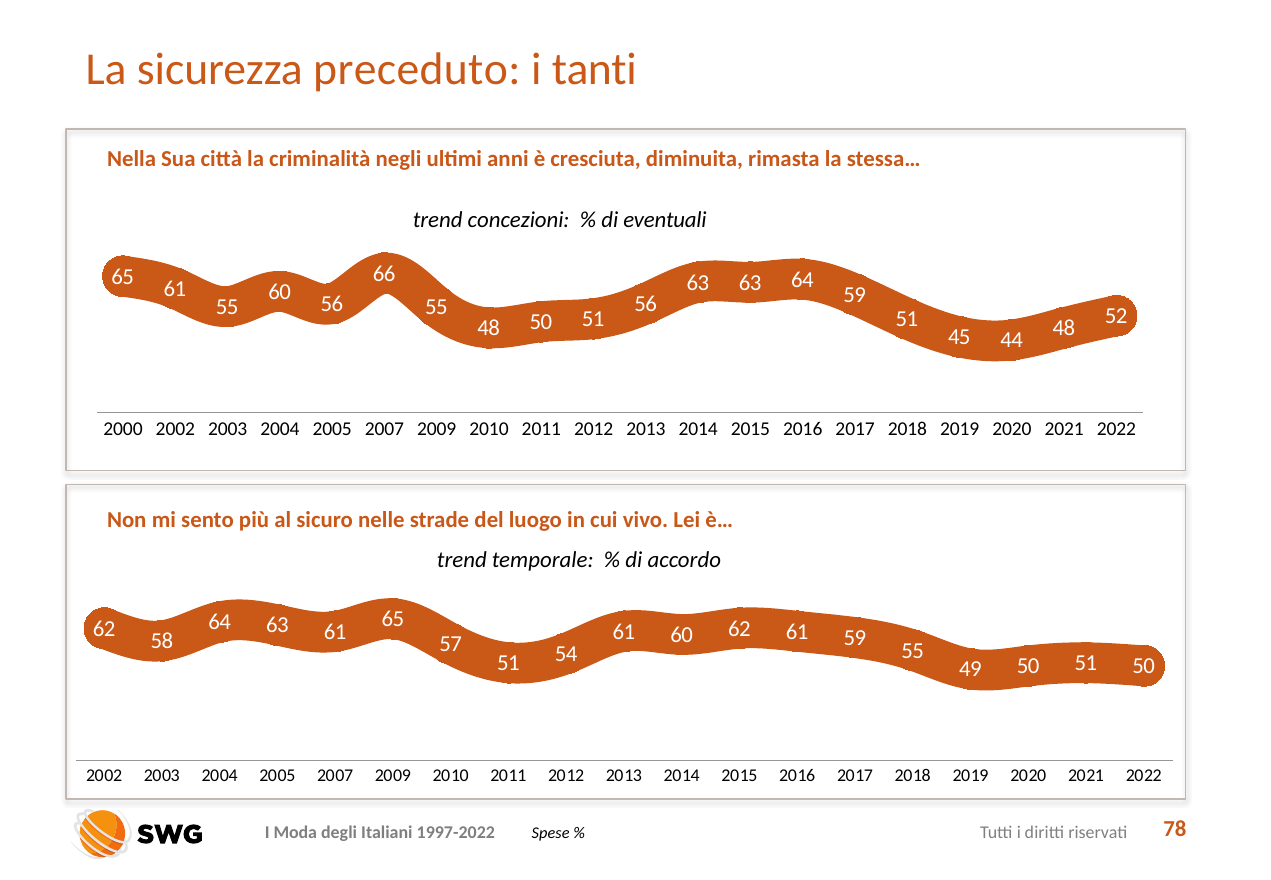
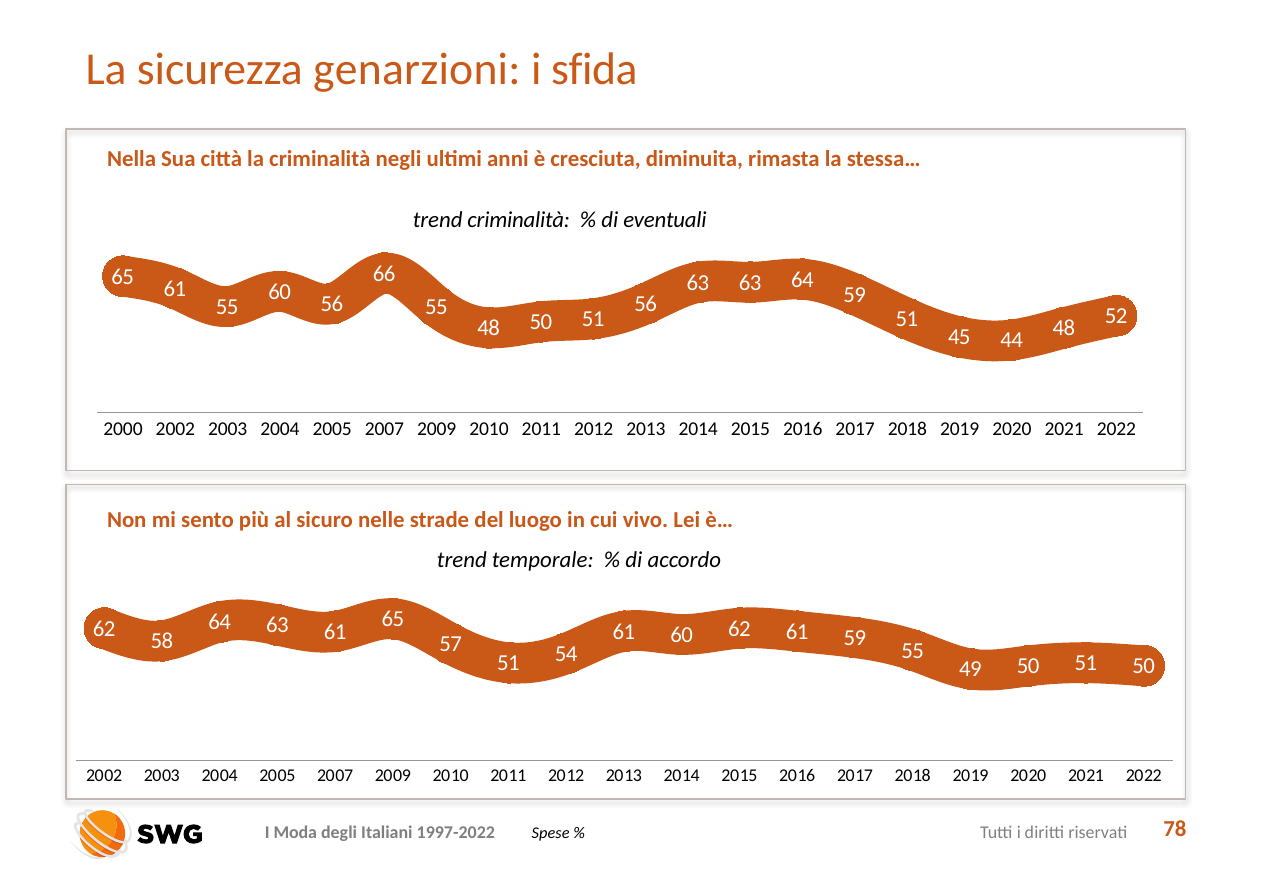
preceduto: preceduto -> genarzioni (417, 69)
tanti: tanti -> sfida (594, 69)
trend concezioni: concezioni -> criminalità (519, 220)
